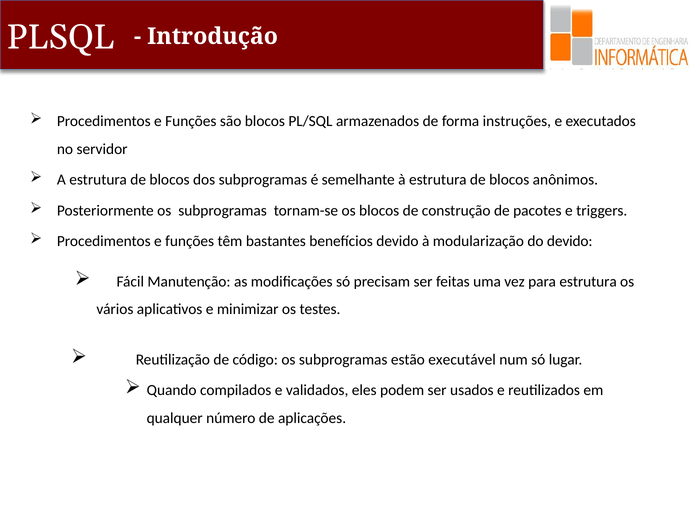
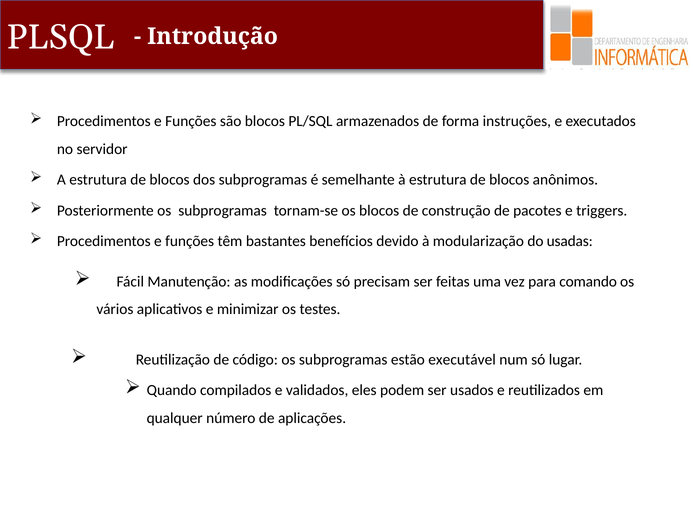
do devido: devido -> usadas (570, 241)
para estrutura: estrutura -> comando (588, 282)
